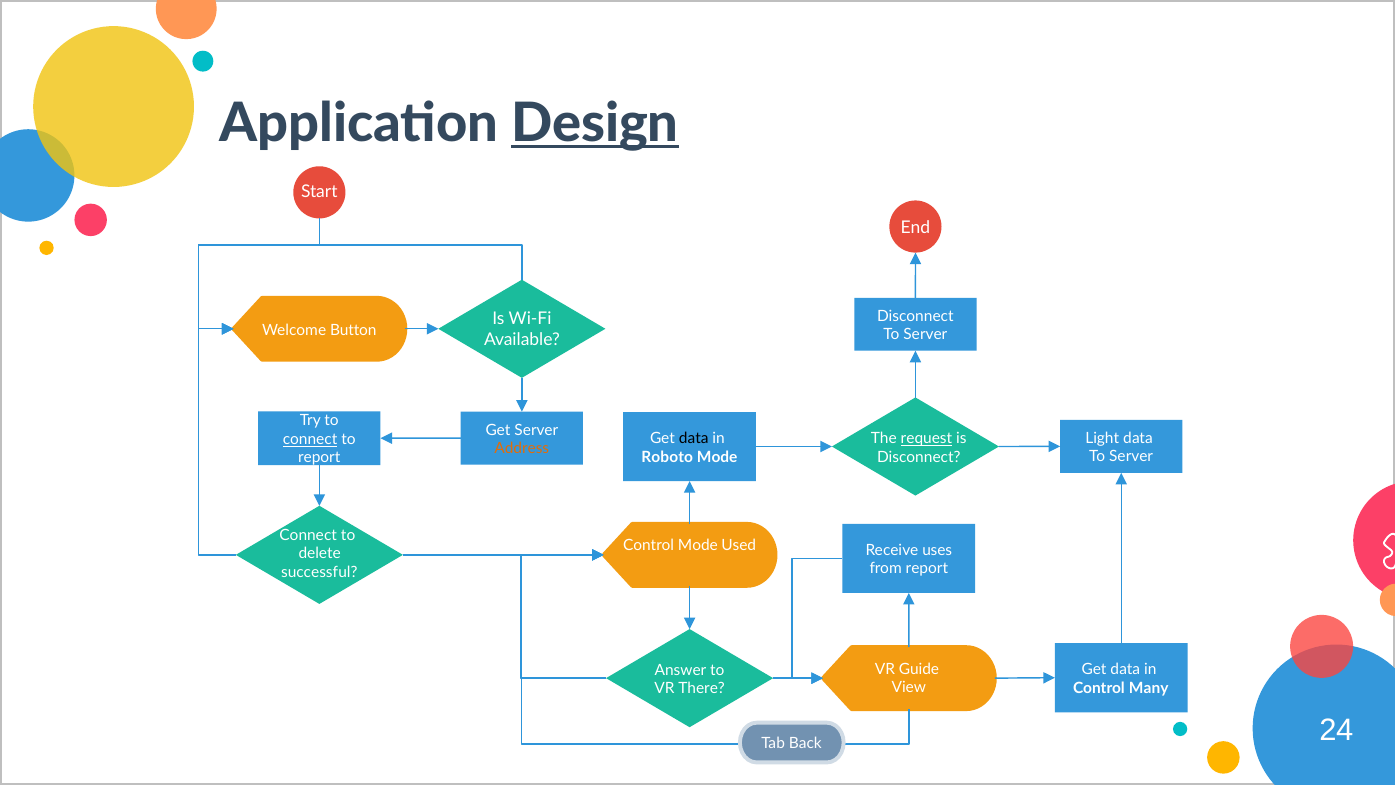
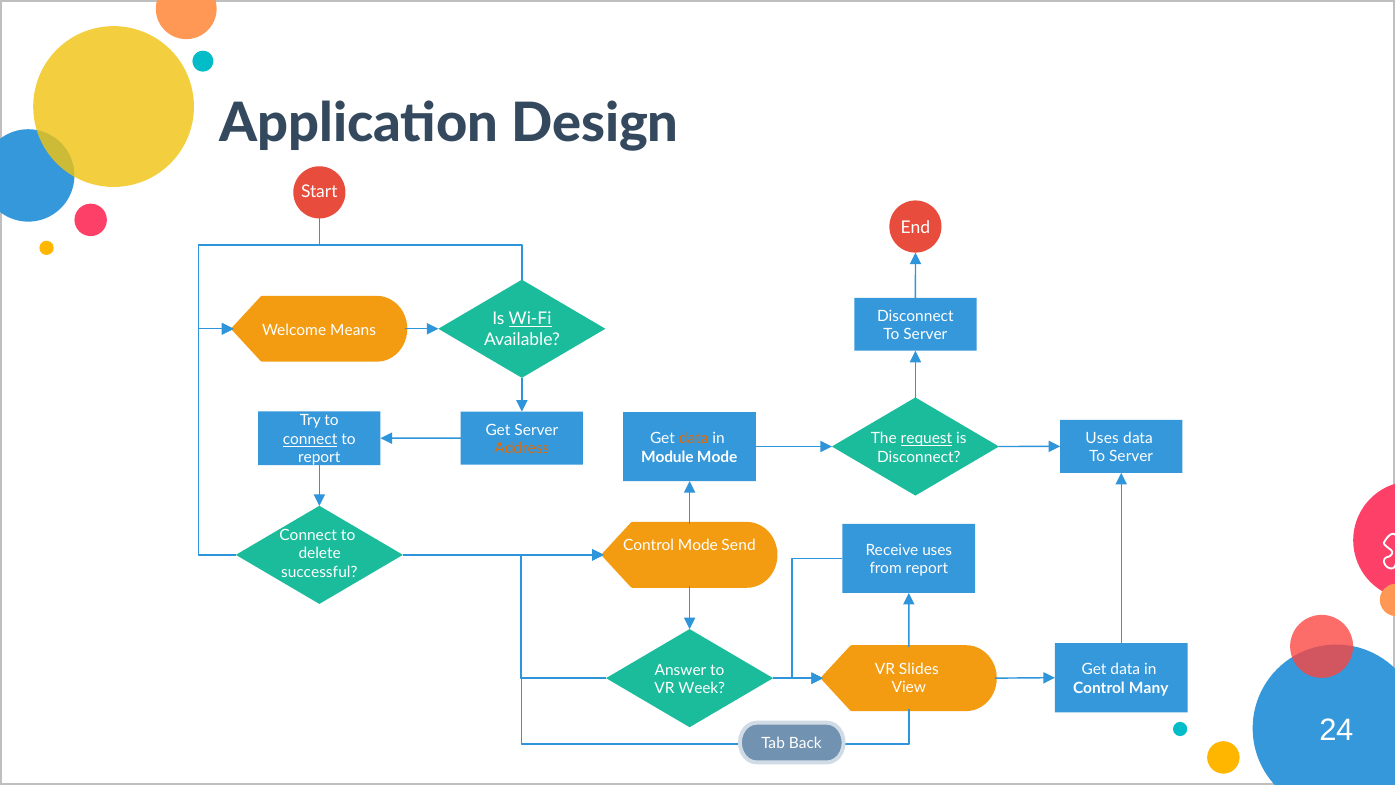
Design underline: present -> none (595, 123)
Wi-Fi underline: none -> present (530, 319)
Button: Button -> Means (353, 330)
Light: Light -> Uses (1102, 438)
data colour: black -> orange (694, 438)
Roboto: Roboto -> Module (667, 457)
Used: Used -> Send (739, 546)
Guide: Guide -> Slides (919, 669)
There: There -> Week (702, 688)
